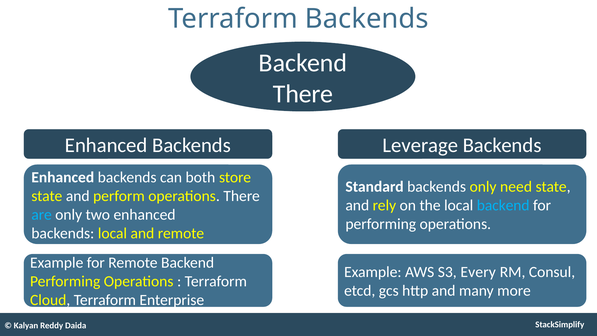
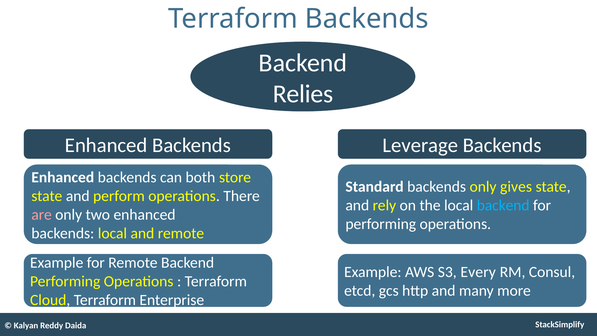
There: There -> Relies (303, 94)
need: need -> gives (516, 187)
are colour: light blue -> pink (42, 215)
